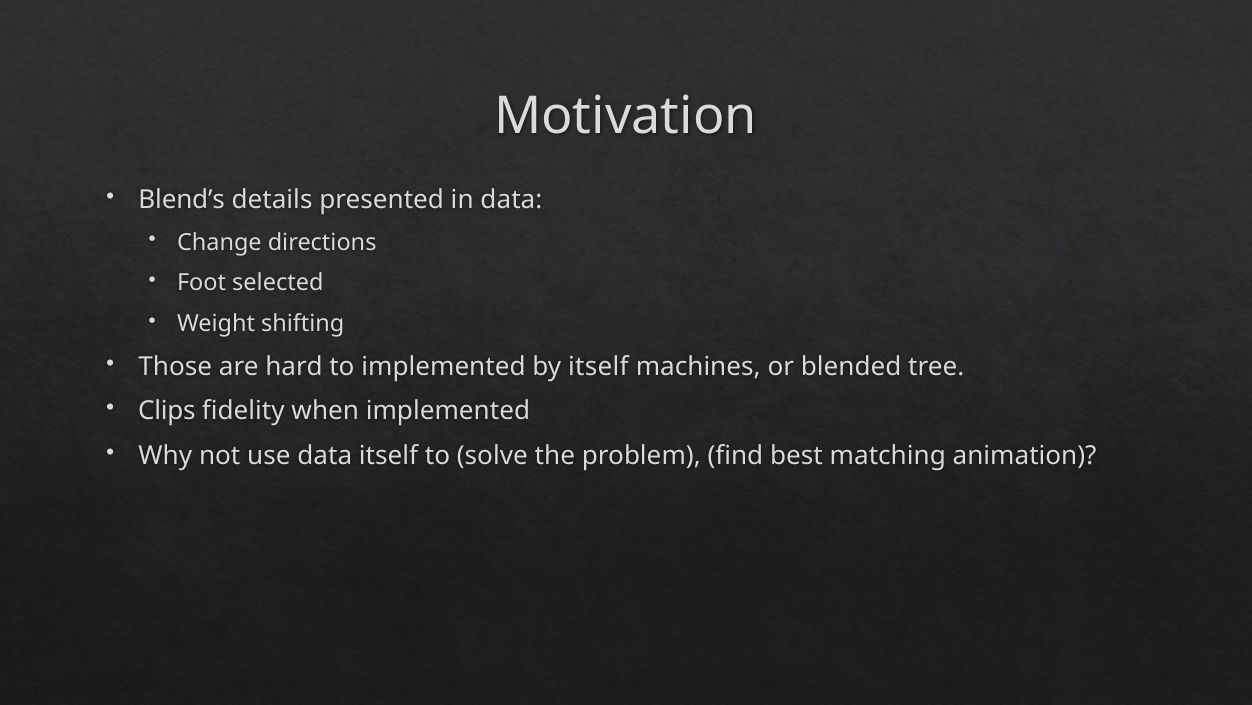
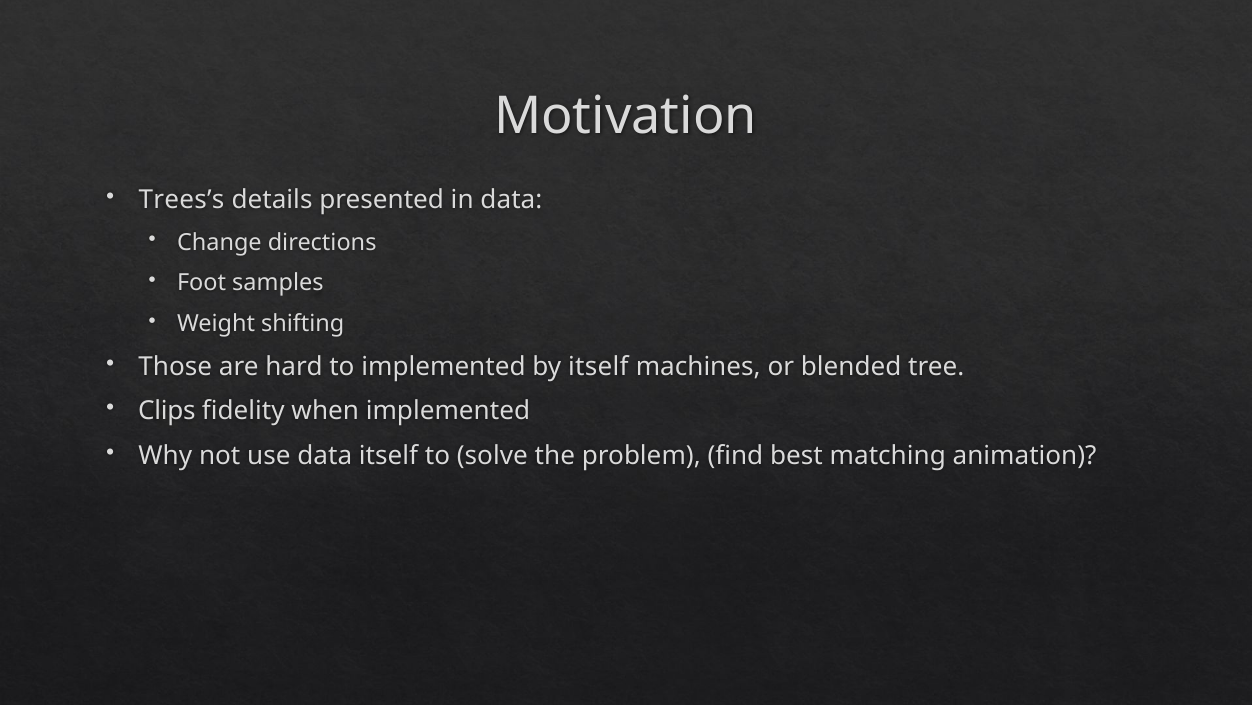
Blend’s: Blend’s -> Trees’s (181, 200)
selected: selected -> samples (278, 283)
